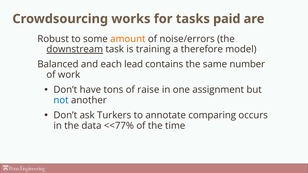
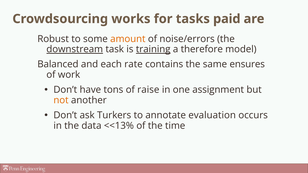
training underline: none -> present (153, 49)
lead: lead -> rate (133, 64)
number: number -> ensures (247, 64)
not colour: blue -> orange (61, 100)
comparing: comparing -> evaluation (212, 115)
<<77%: <<77% -> <<13% (119, 126)
